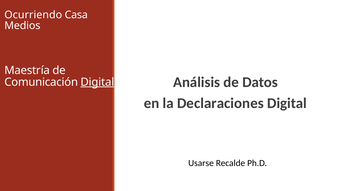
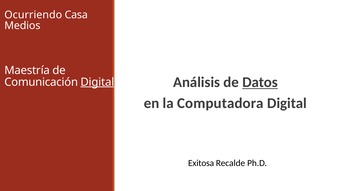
Datos underline: none -> present (260, 82)
Declaraciones: Declaraciones -> Computadora (220, 103)
Usarse: Usarse -> Exitosa (201, 163)
